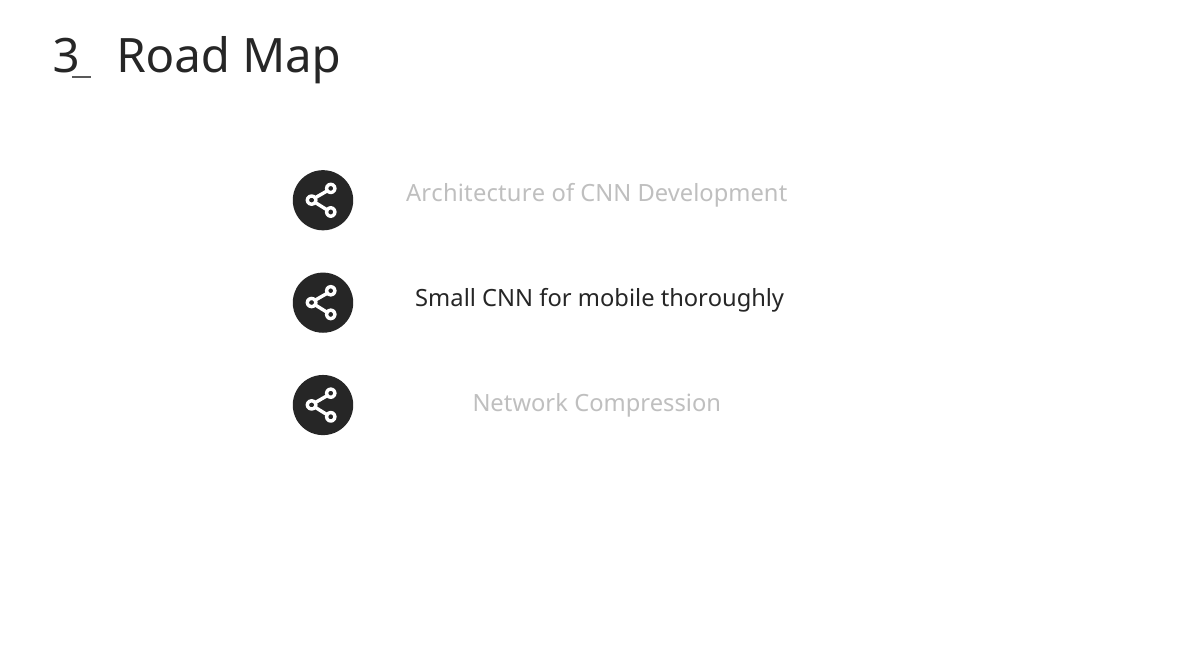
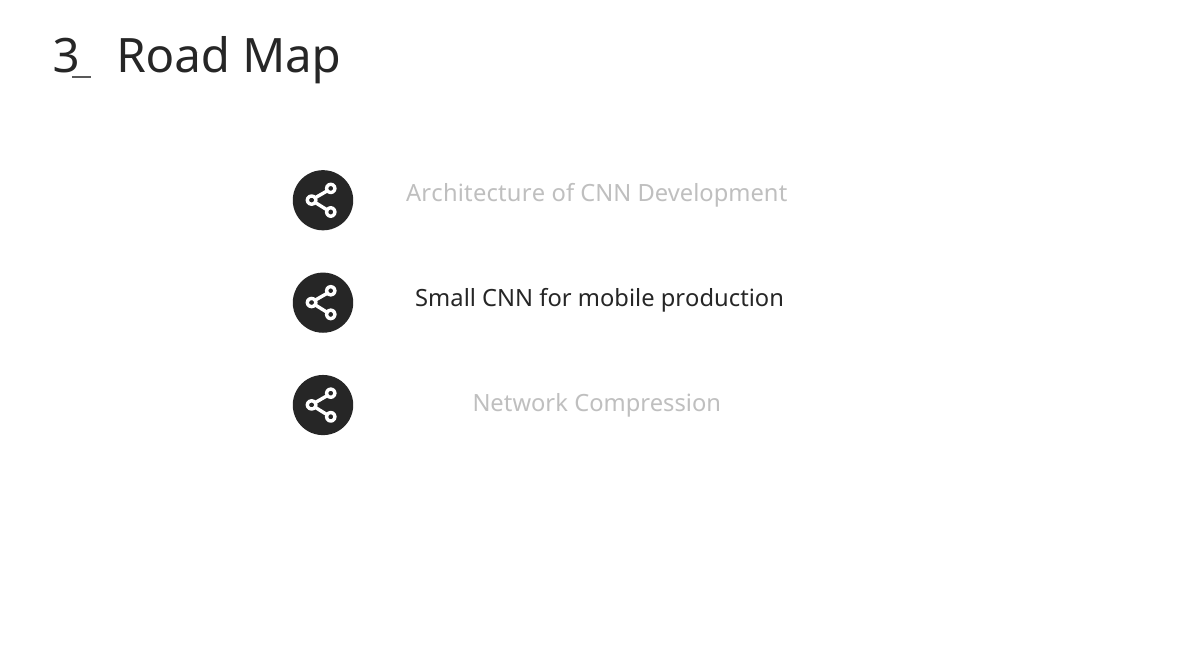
thoroughly: thoroughly -> production (722, 299)
